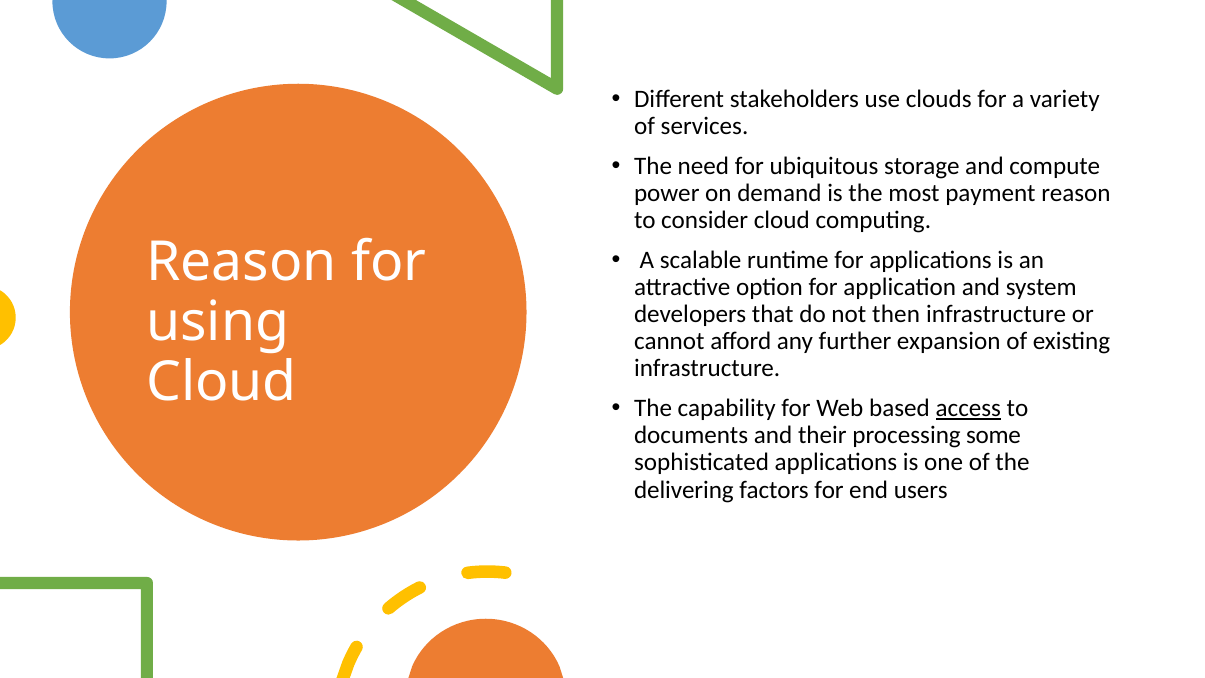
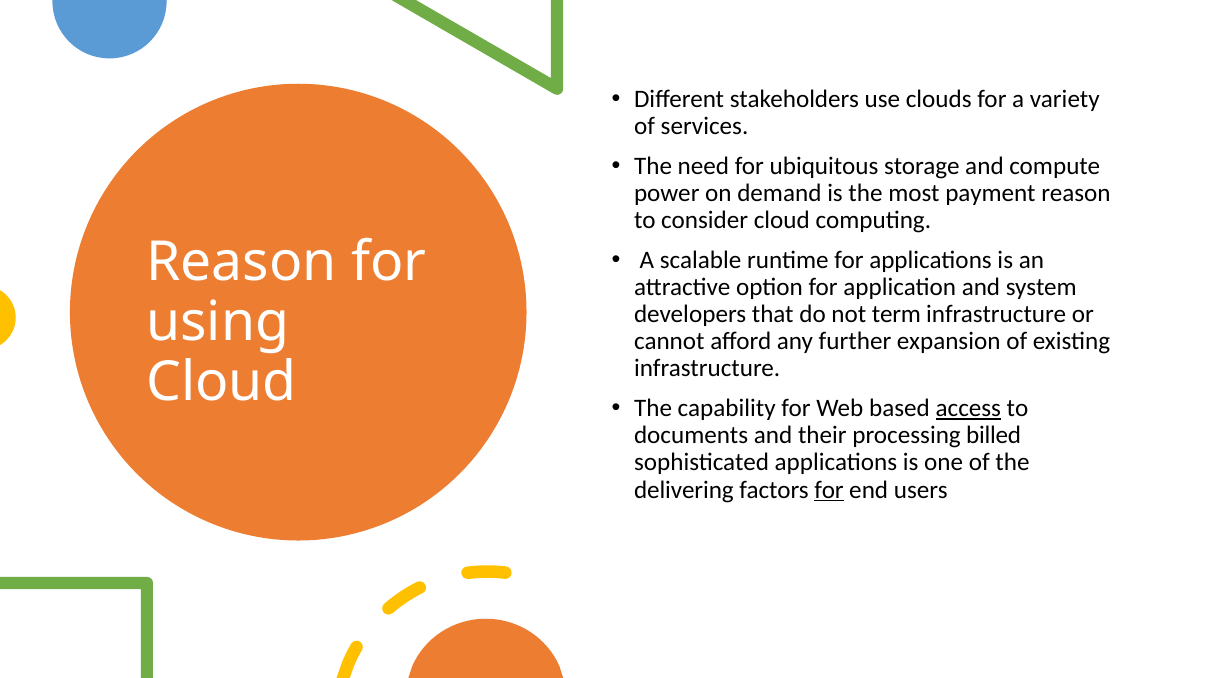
then: then -> term (896, 314)
some: some -> billed (994, 435)
for underline: none -> present (829, 490)
